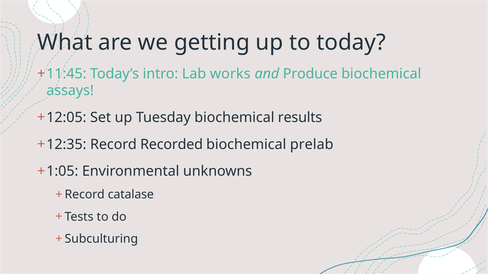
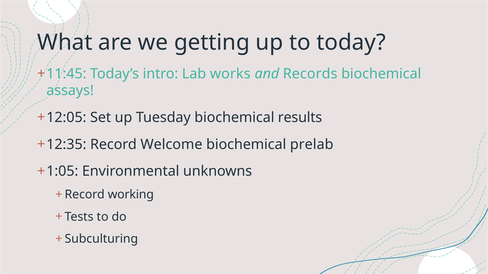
Produce: Produce -> Records (310, 74)
Recorded: Recorded -> Welcome (171, 145)
catalase: catalase -> working (131, 195)
